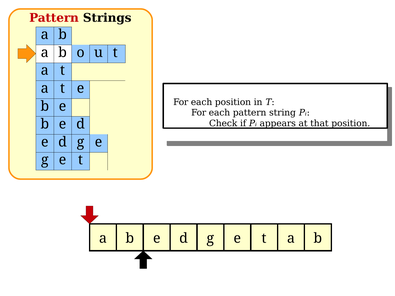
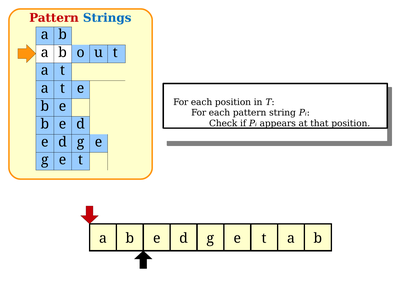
Strings colour: black -> blue (107, 18)
